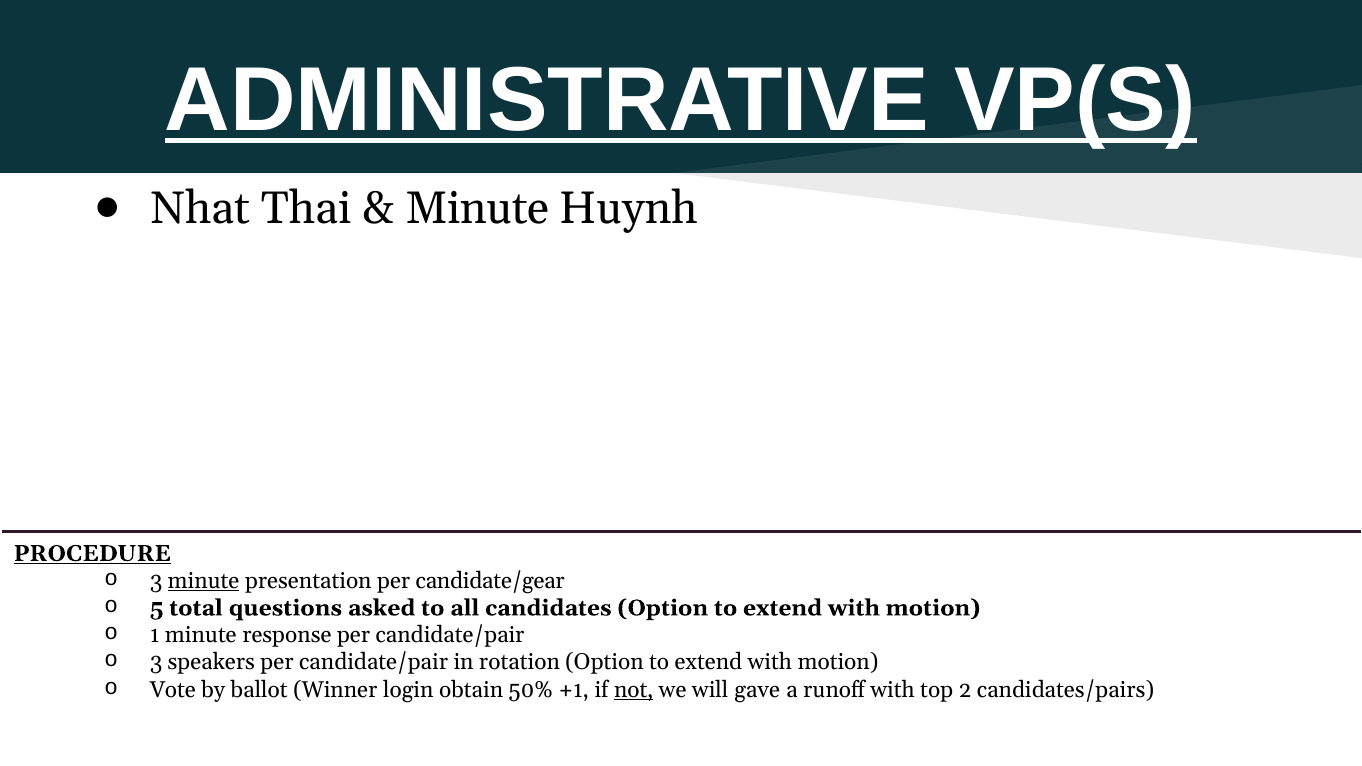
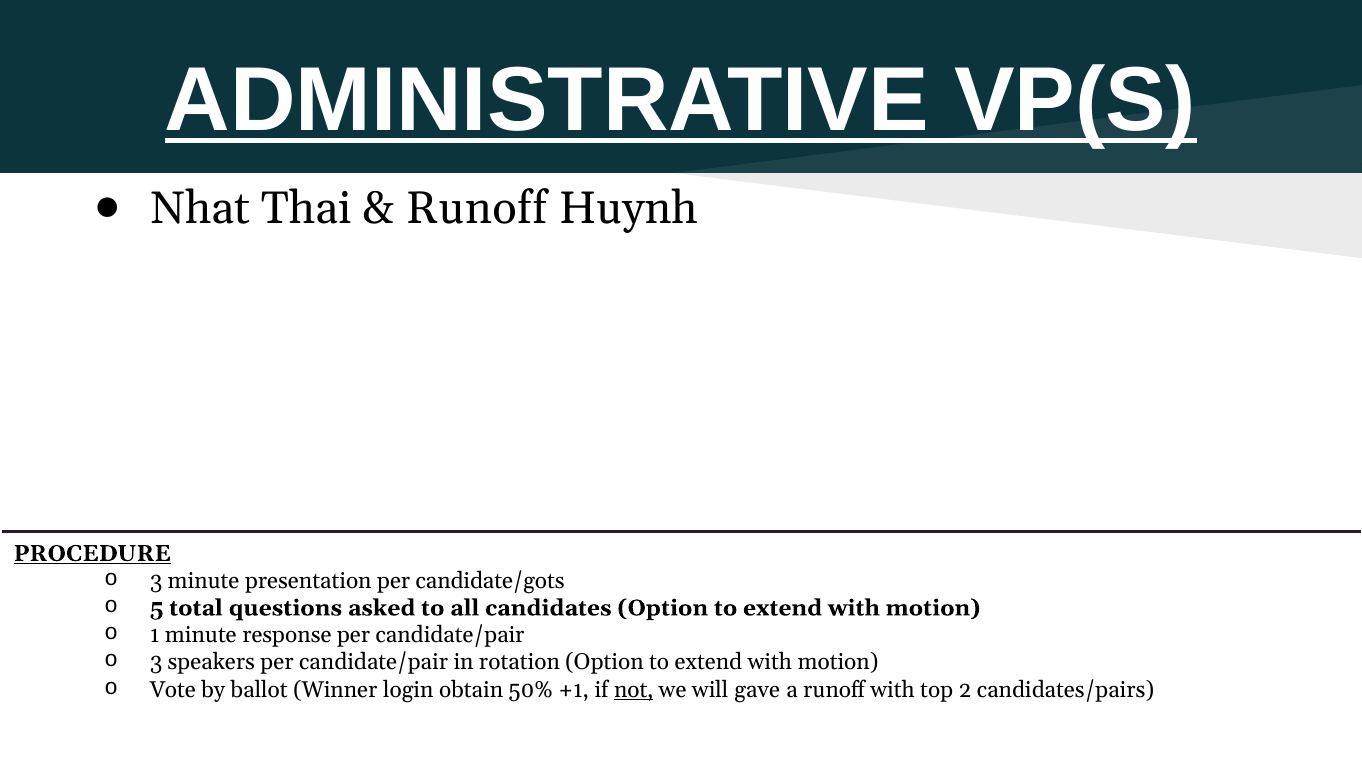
Minute: Minute -> Runoff (477, 208)
minute underline: present -> none (204, 581)
candidate/gear: candidate/gear -> candidate/gots (490, 581)
